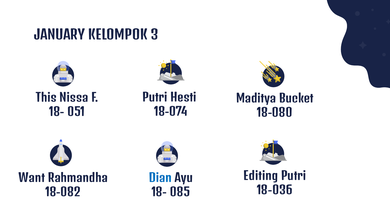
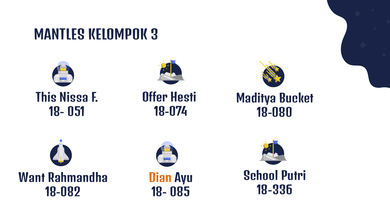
JANUARY: JANUARY -> MANTLES (59, 35)
Putri: Putri -> Offer (155, 98)
Editing: Editing -> School (261, 177)
Dian colour: blue -> orange (160, 179)
18-036: 18-036 -> 18-336 (275, 191)
